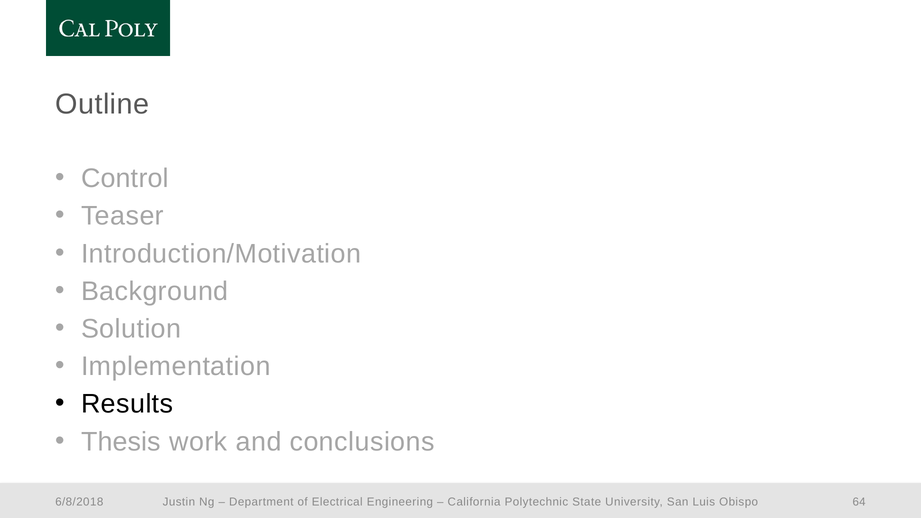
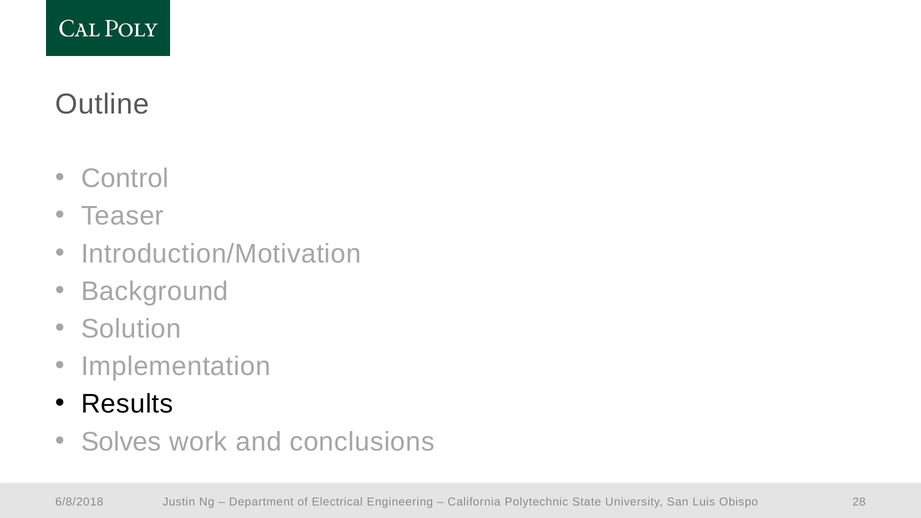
Thesis: Thesis -> Solves (121, 442)
64: 64 -> 28 (859, 502)
